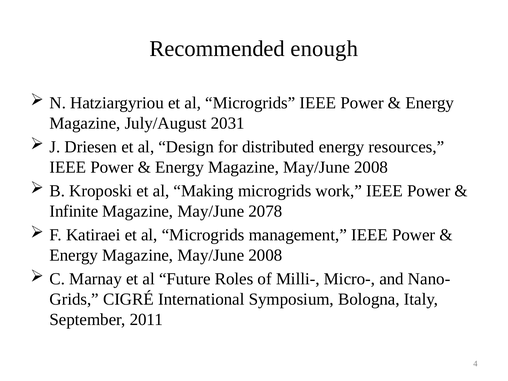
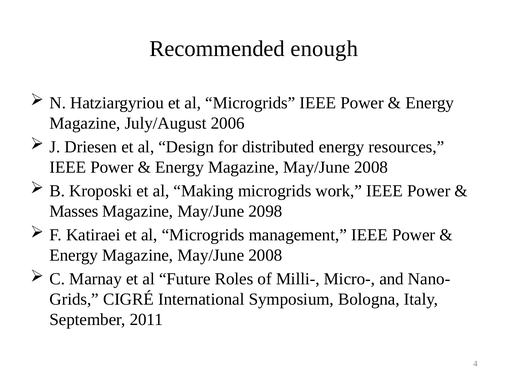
2031: 2031 -> 2006 (228, 123)
Infinite: Infinite -> Masses (74, 211)
2078: 2078 -> 2098 (265, 211)
